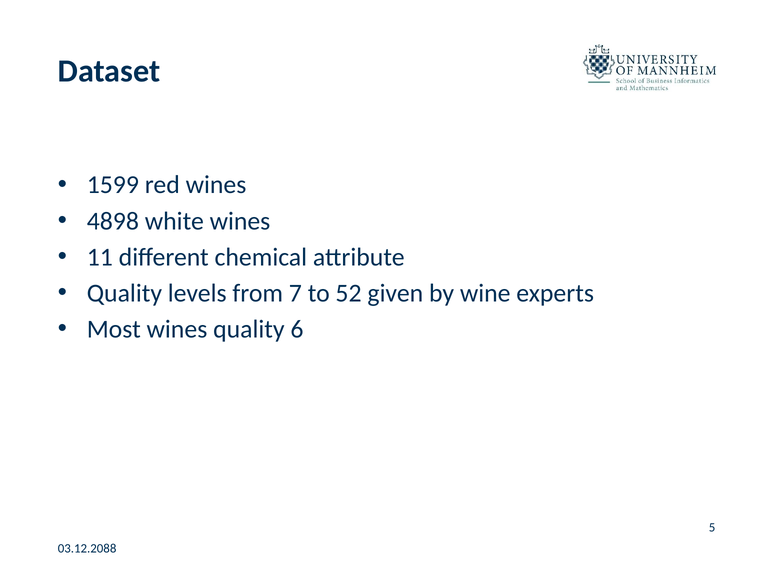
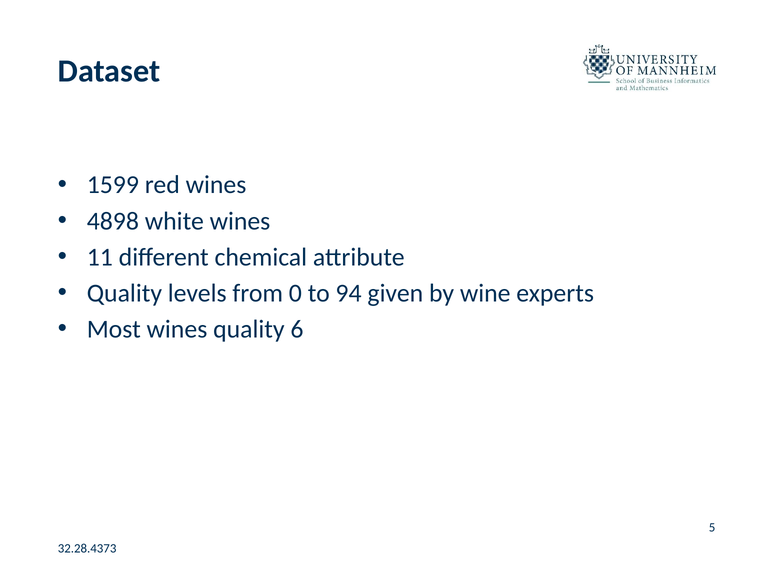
7: 7 -> 0 (295, 293)
52: 52 -> 94 (349, 293)
03.12.2088: 03.12.2088 -> 32.28.4373 (87, 549)
